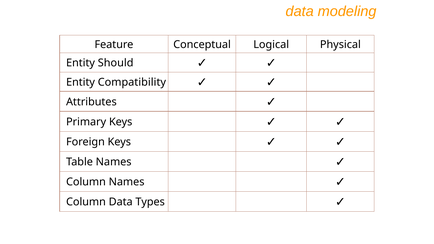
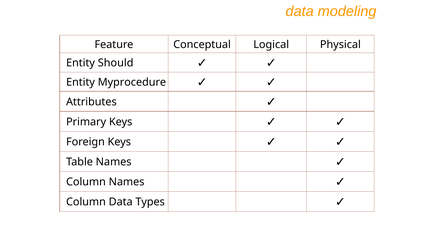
Compatibility: Compatibility -> Myprocedure (132, 82)
